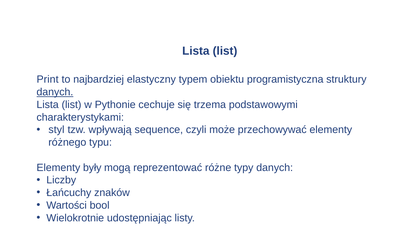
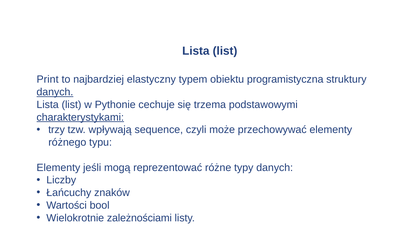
charakterystykami underline: none -> present (80, 117)
styl: styl -> trzy (57, 130)
były: były -> jeśli (92, 168)
udostępniając: udostępniając -> zależnościami (139, 218)
